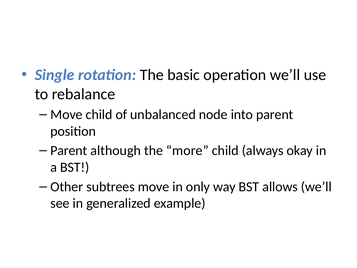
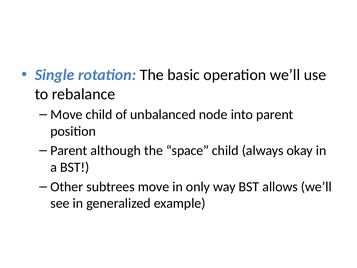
more: more -> space (188, 150)
